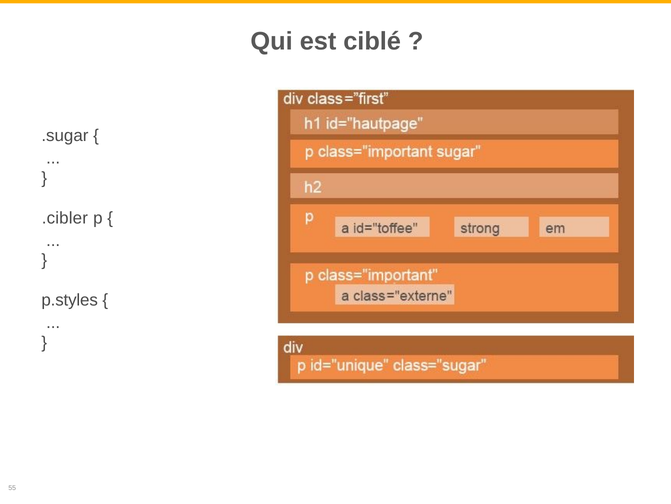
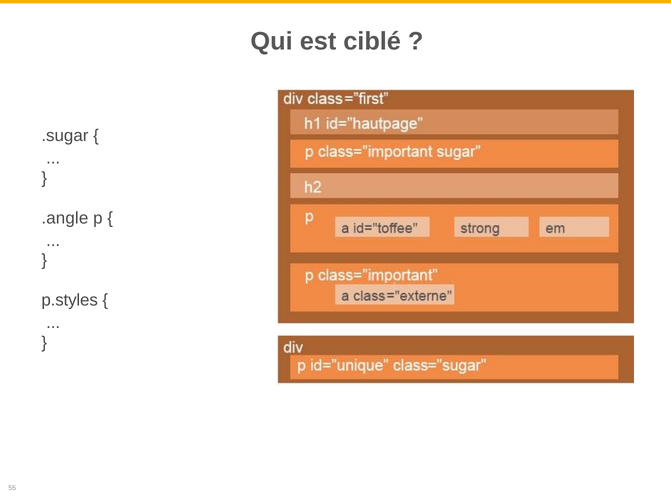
.cibler: .cibler -> .angle (65, 218)
